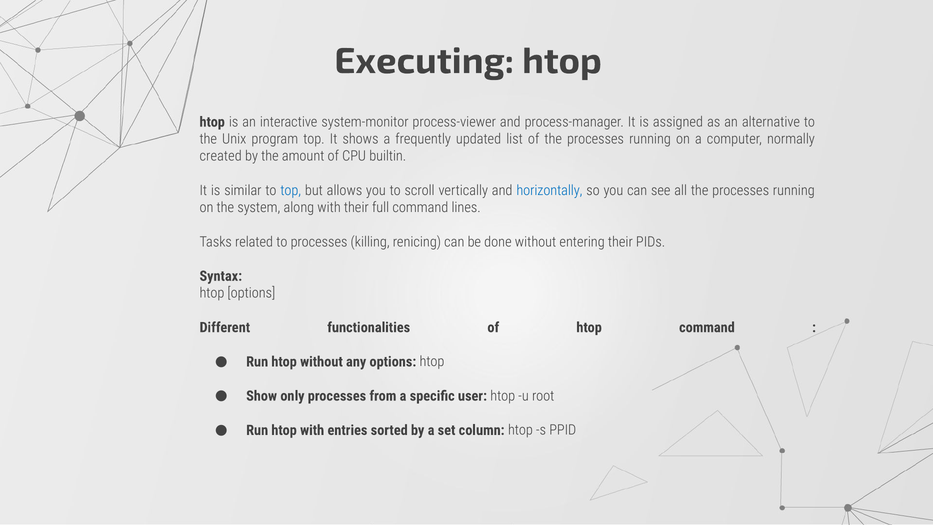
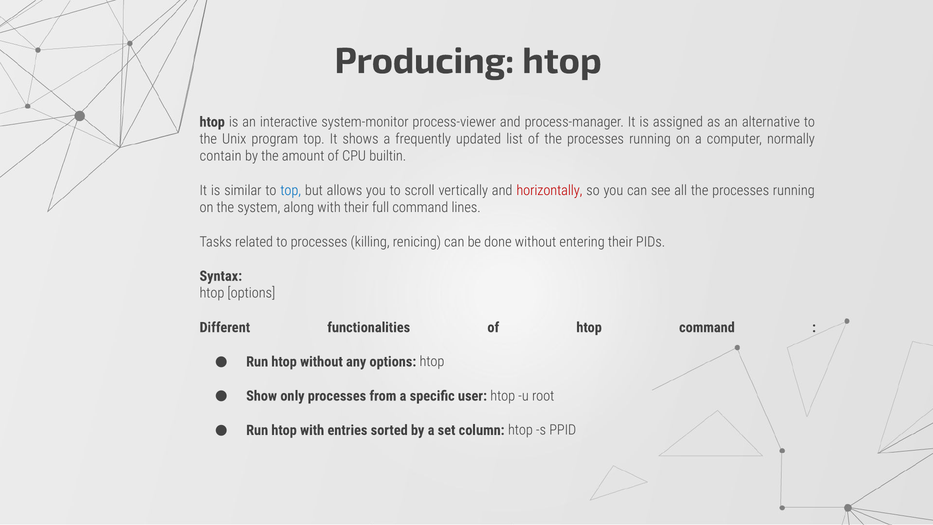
Executing: Executing -> Producing (424, 61)
created: created -> contain (221, 156)
horizontally colour: blue -> red (549, 190)
